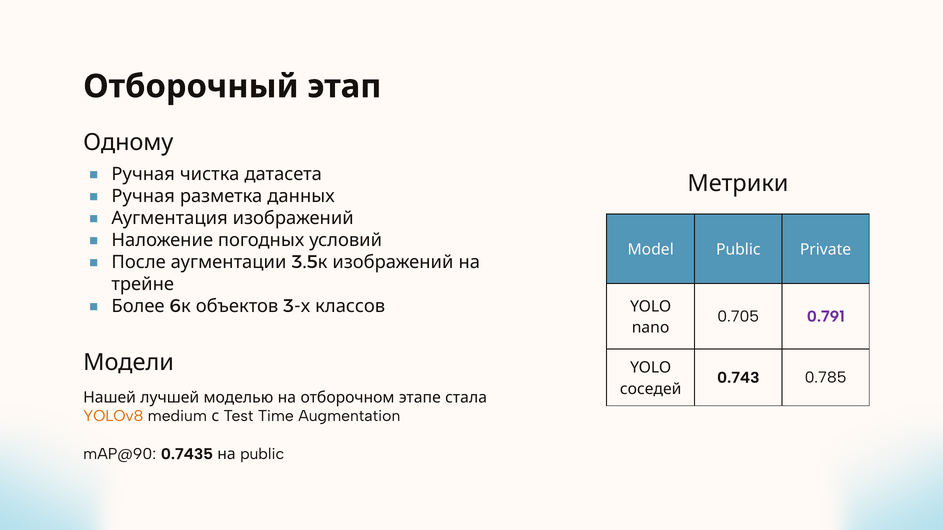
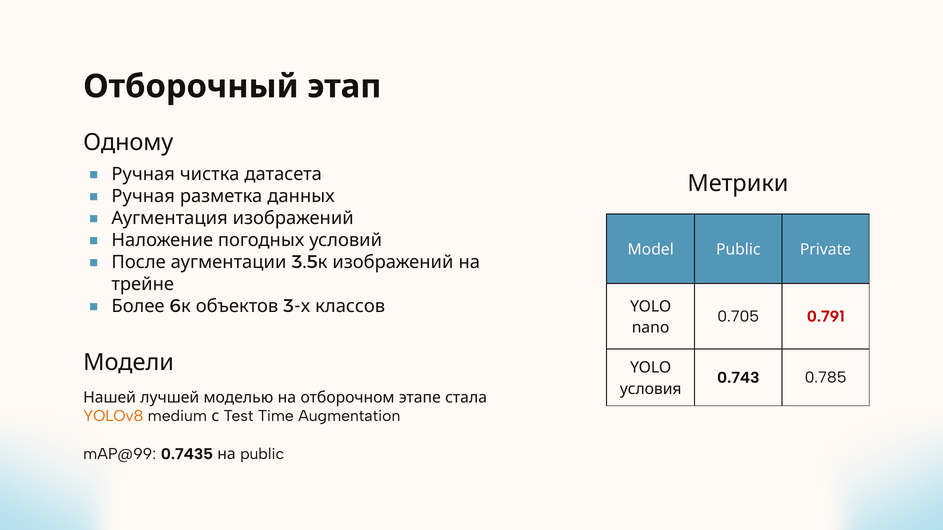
0.791 colour: purple -> red (826, 317)
соседей: соседей -> условия (651, 389)
mAP@90: mAP@90 -> mAP@99 (120, 454)
